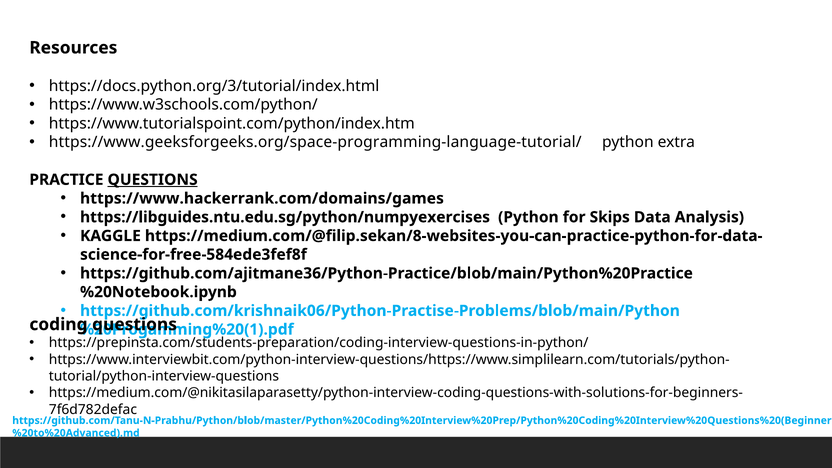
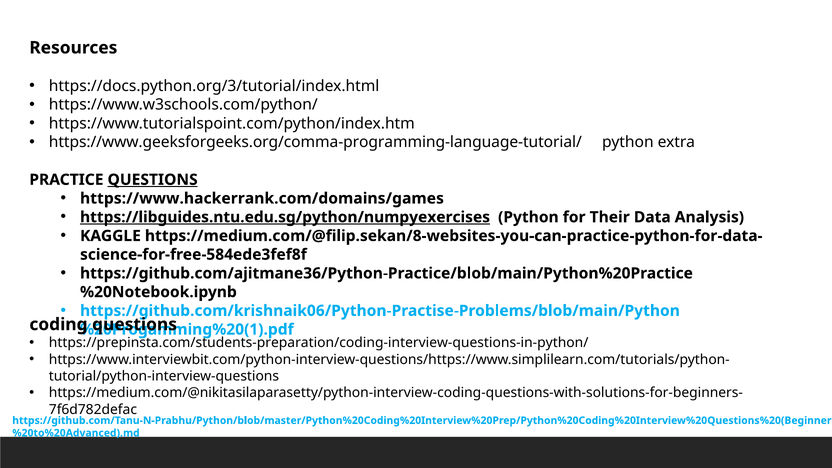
https://www.geeksforgeeks.org/space-programming-language-tutorial/: https://www.geeksforgeeks.org/space-programming-language-tutorial/ -> https://www.geeksforgeeks.org/comma-programming-language-tutorial/ (315, 142)
https://libguides.ntu.edu.sg/python/numpyexercises underline: none -> present (285, 217)
Skips: Skips -> Their (610, 217)
